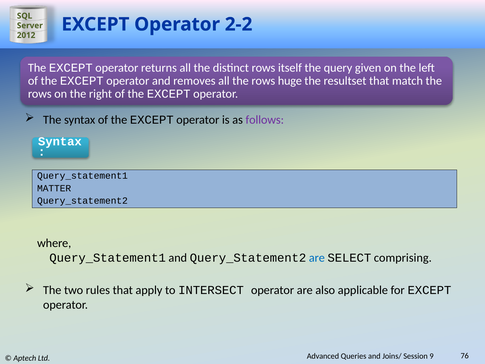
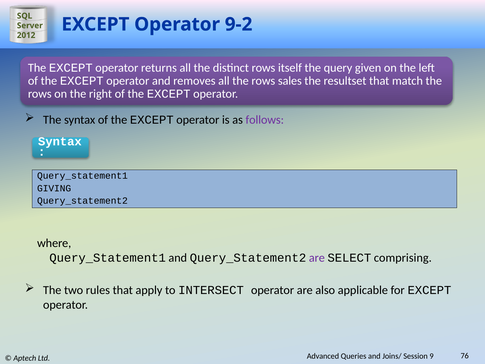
2-2: 2-2 -> 9-2 (239, 24)
huge: huge -> sales (290, 81)
MATTER: MATTER -> GIVING (54, 188)
are colour: blue -> purple (317, 258)
